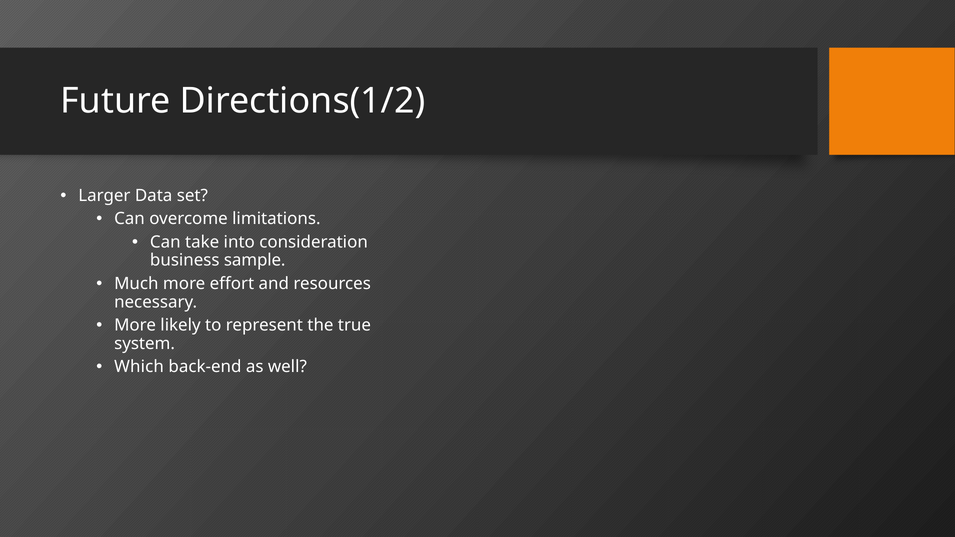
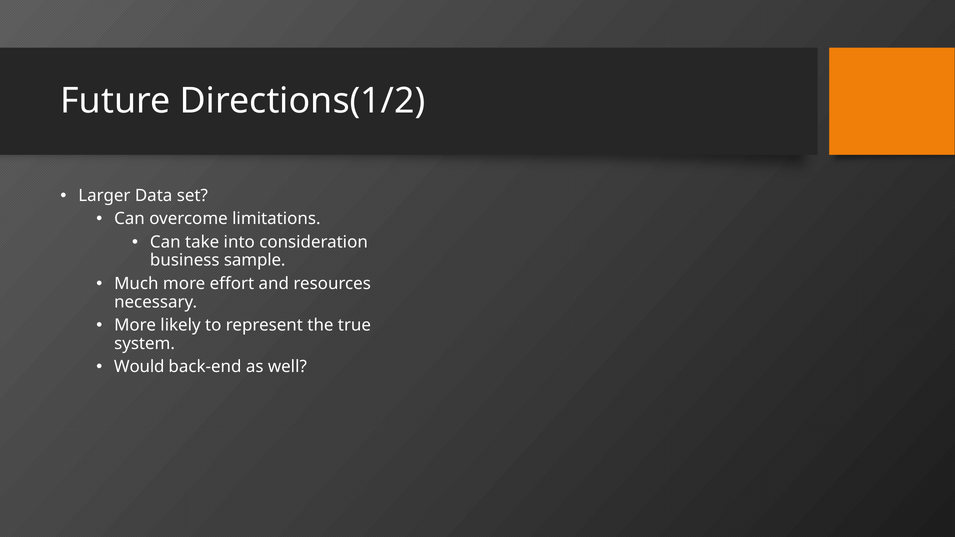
Which: Which -> Would (139, 367)
